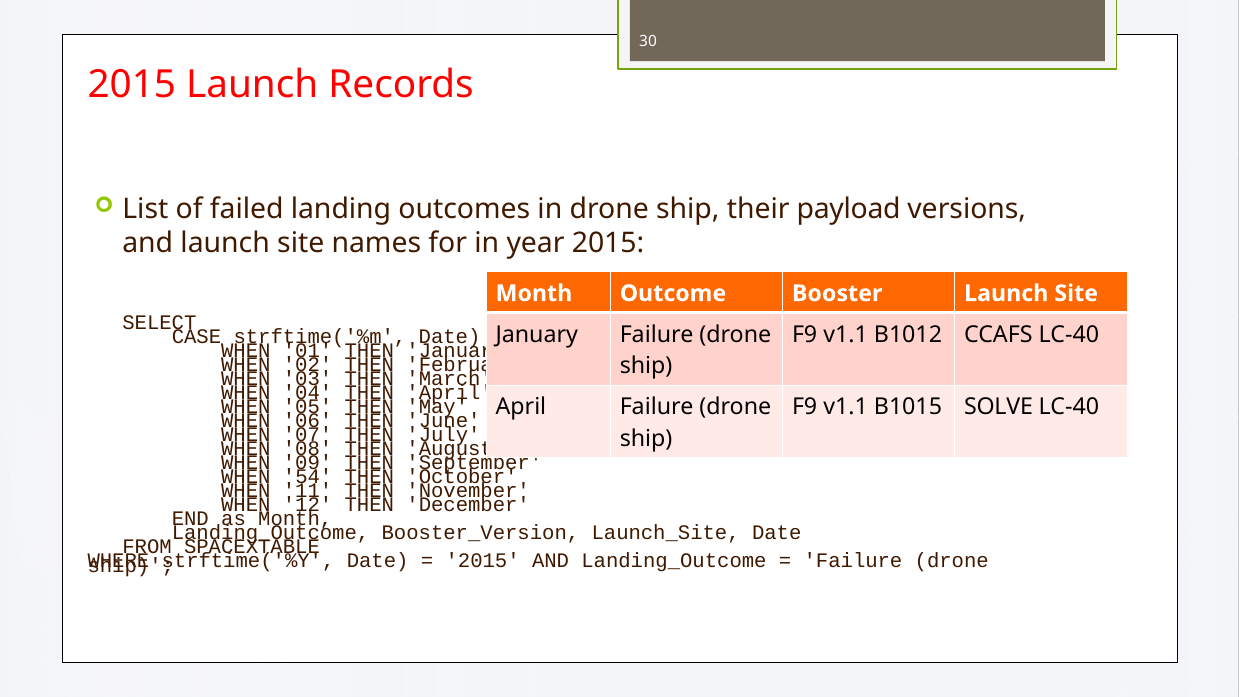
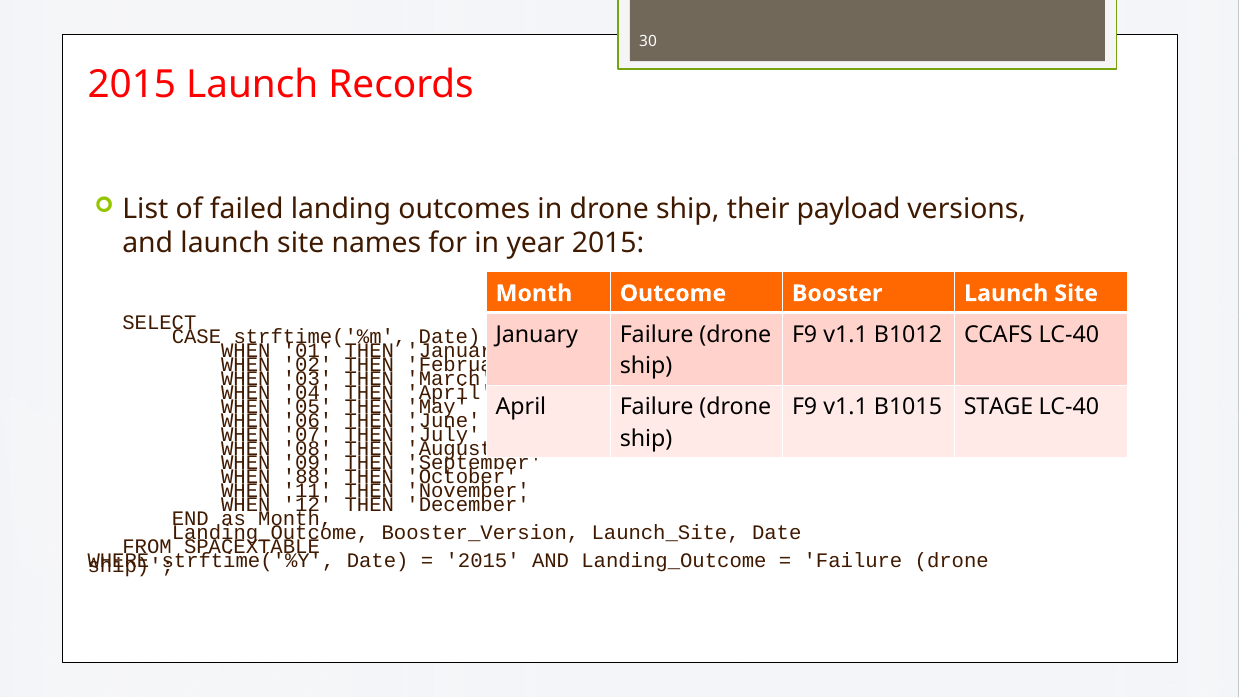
SOLVE: SOLVE -> STAGE (999, 407)
54: 54 -> 88 (308, 476)
